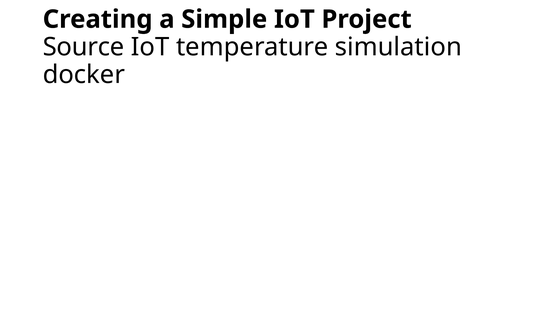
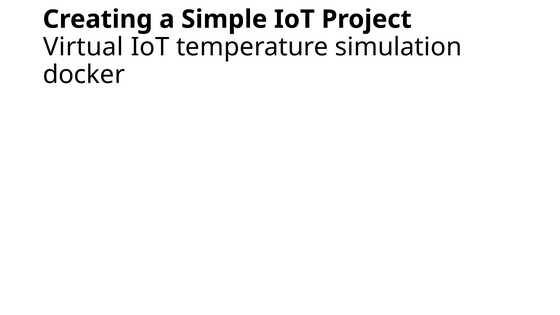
Source: Source -> Virtual (83, 47)
